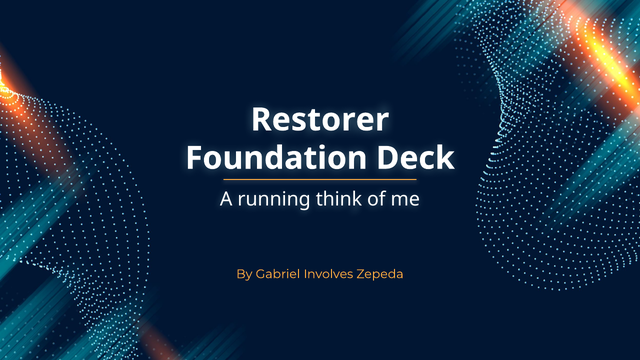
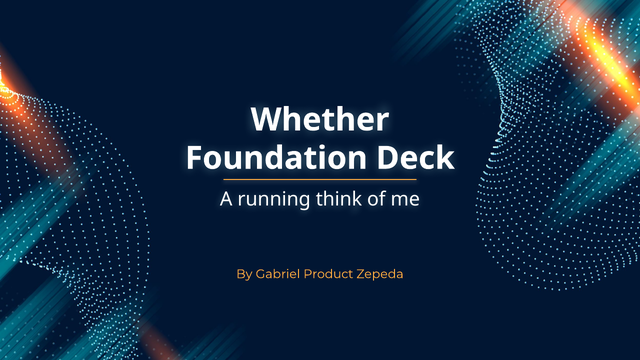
Restorer: Restorer -> Whether (320, 120)
Involves: Involves -> Product (328, 274)
